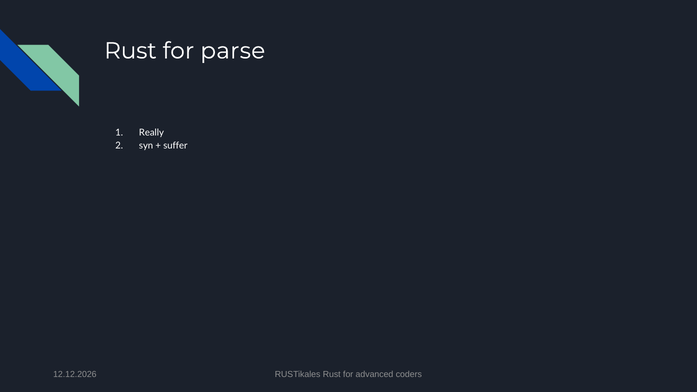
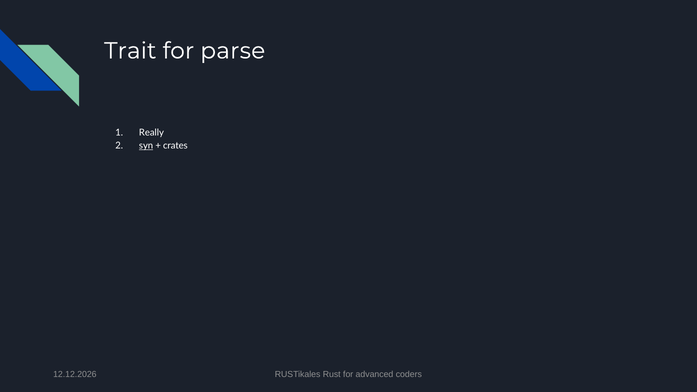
Rust: Rust -> Trait (130, 51)
syn underline: none -> present (146, 146)
suffer: suffer -> crates (175, 146)
